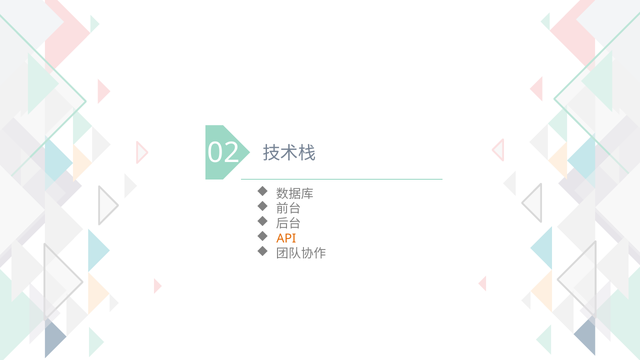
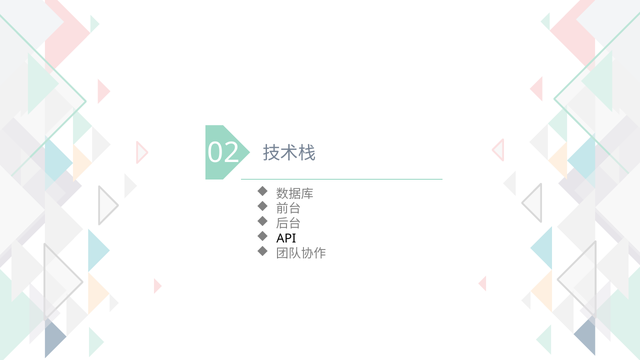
API colour: orange -> black (286, 239)
